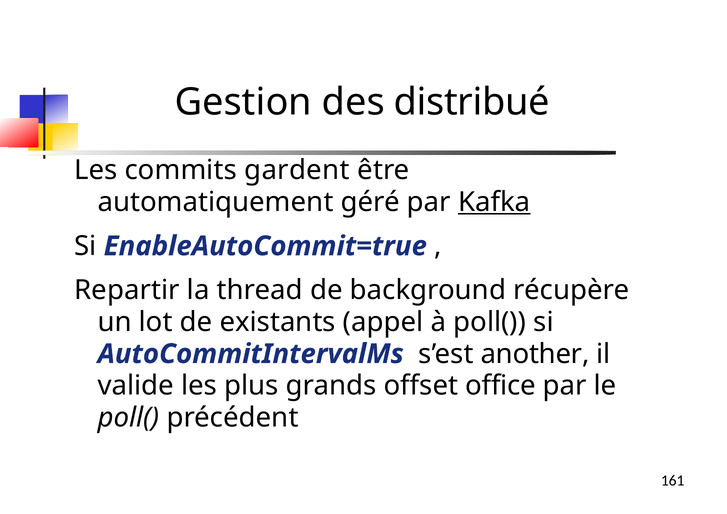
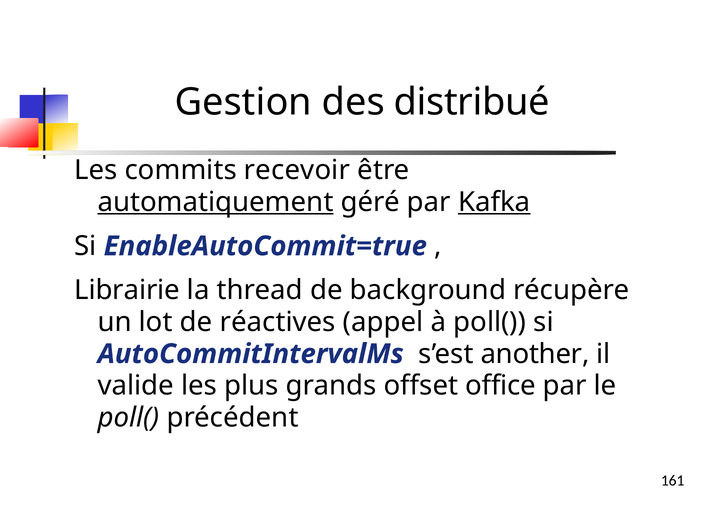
gardent: gardent -> recevoir (297, 170)
automatiquement underline: none -> present (216, 202)
Repartir: Repartir -> Librairie (127, 290)
existants: existants -> réactives (278, 322)
